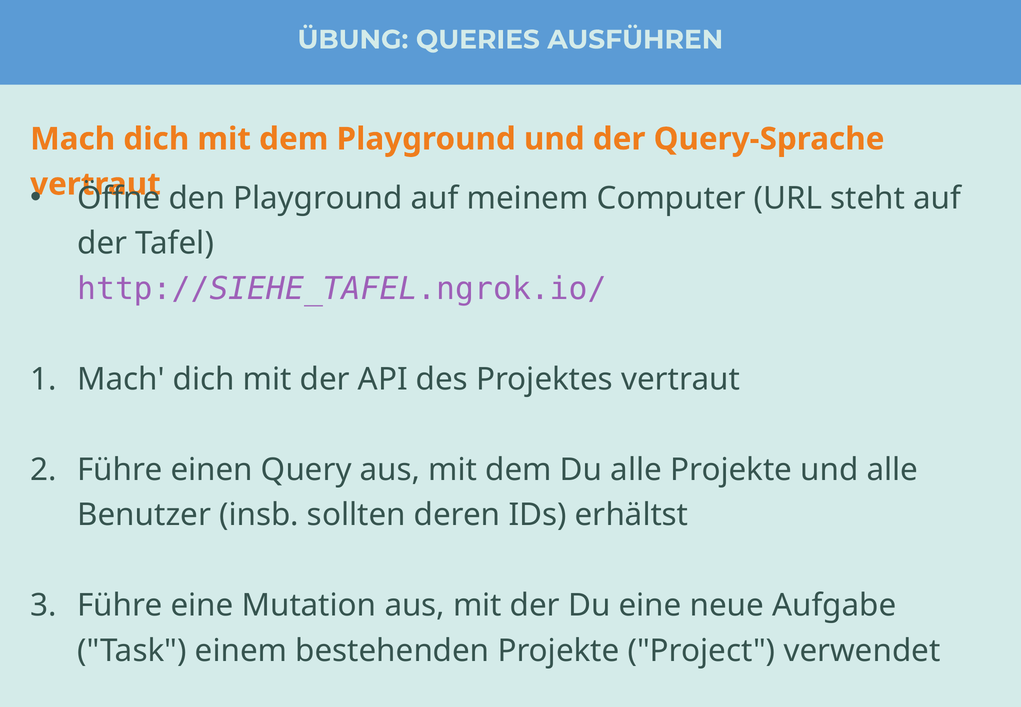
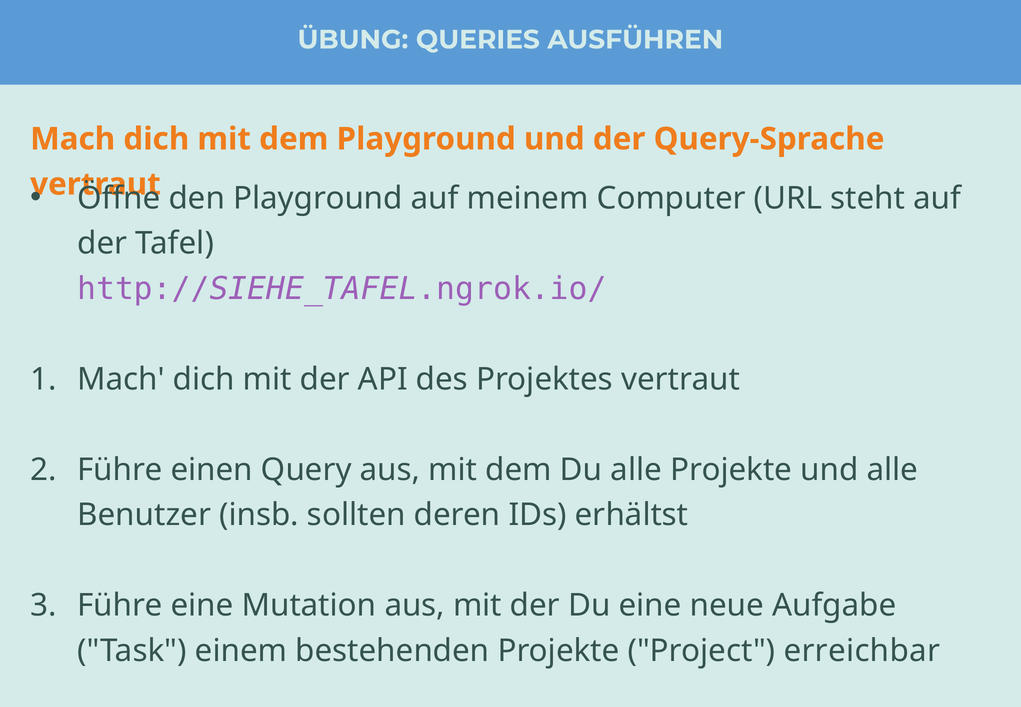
verwendet: verwendet -> erreichbar (862, 651)
